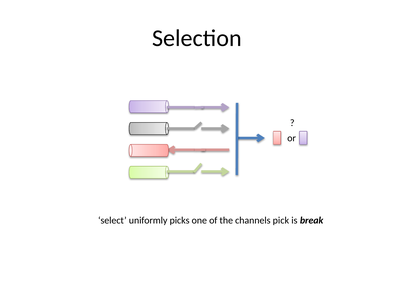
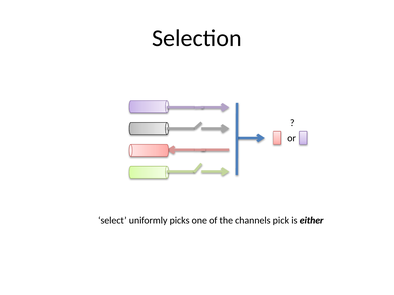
break: break -> either (312, 221)
